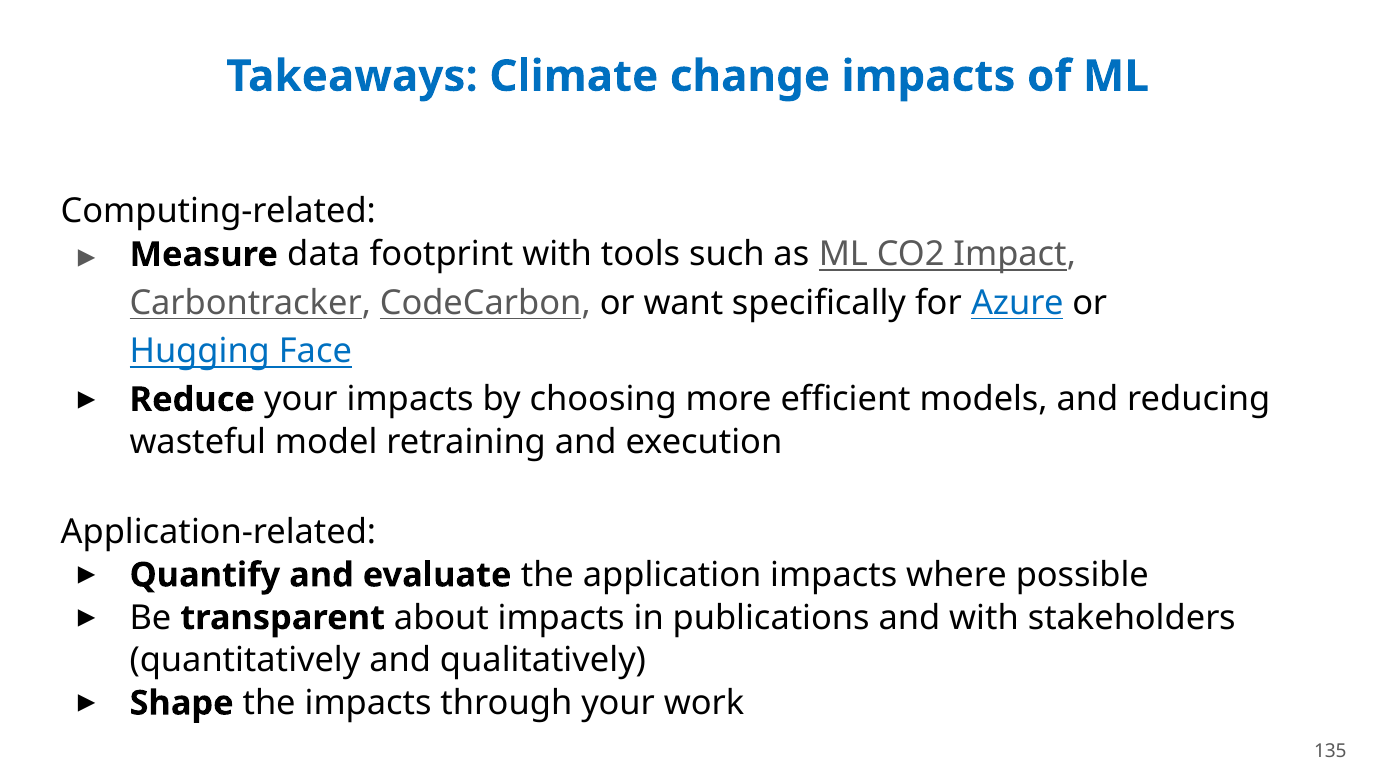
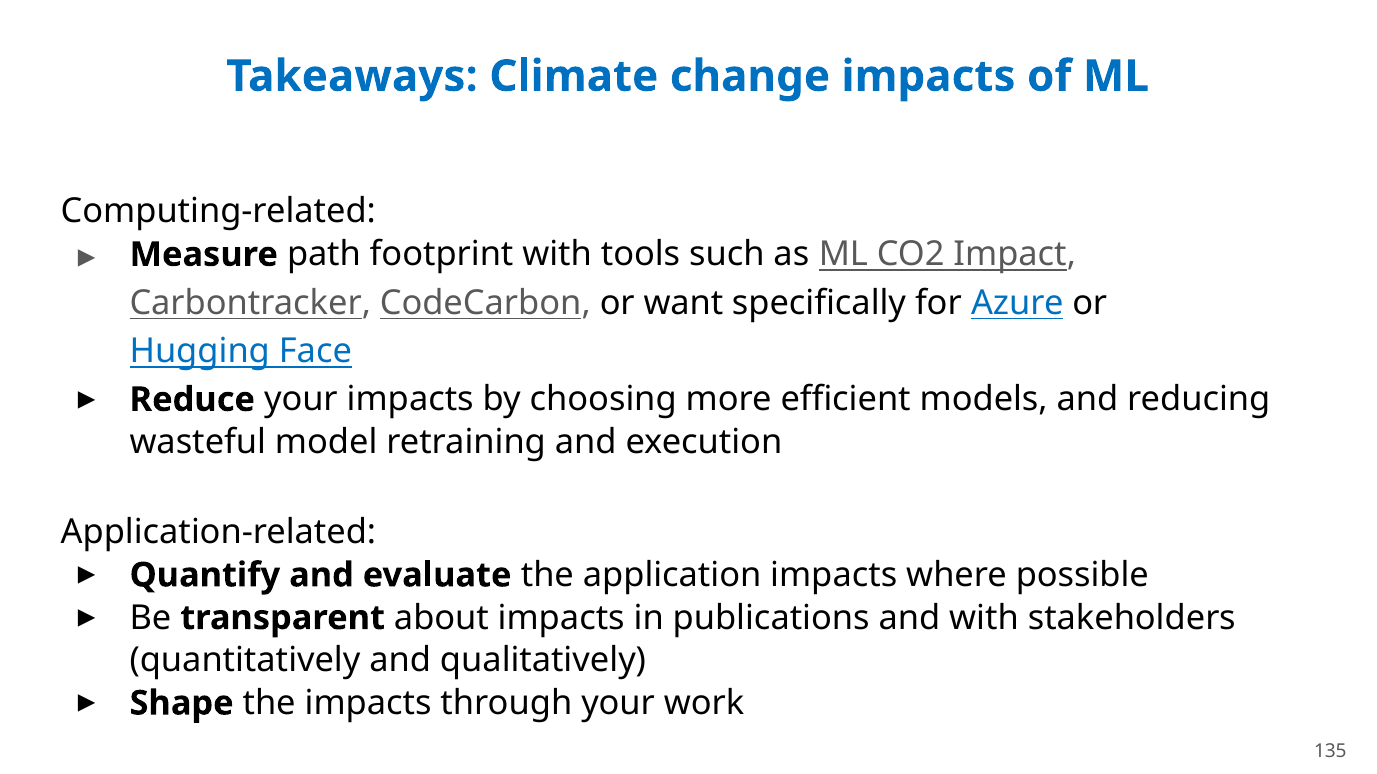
data: data -> path (324, 255)
